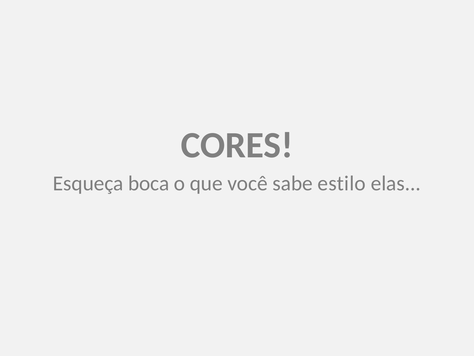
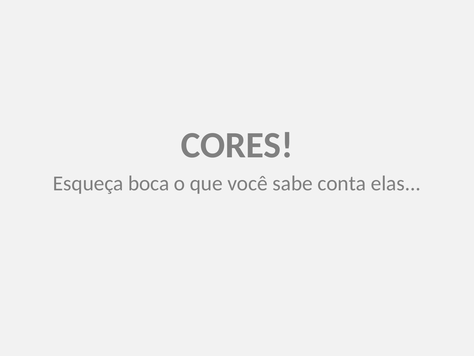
estilo: estilo -> conta (342, 183)
